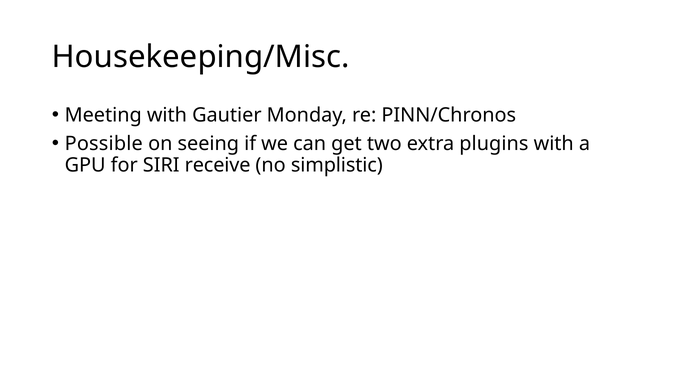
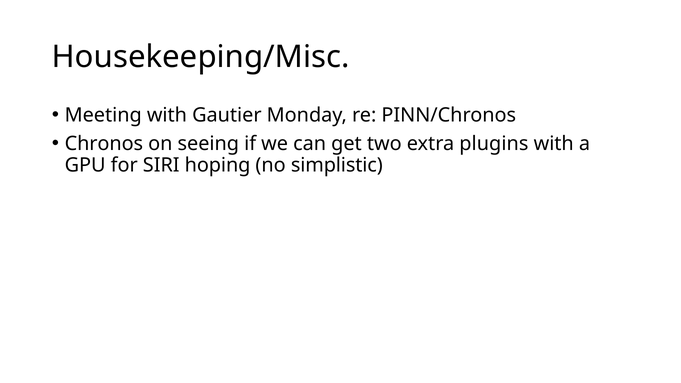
Possible: Possible -> Chronos (104, 144)
receive: receive -> hoping (218, 165)
